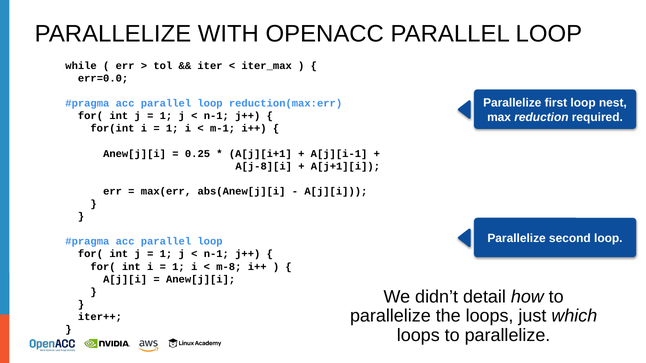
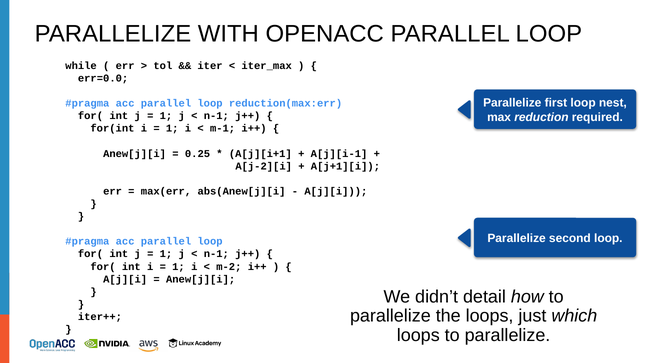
A[j-8][i: A[j-8][i -> A[j-2][i (264, 166)
m-8: m-8 -> m-2 (229, 267)
